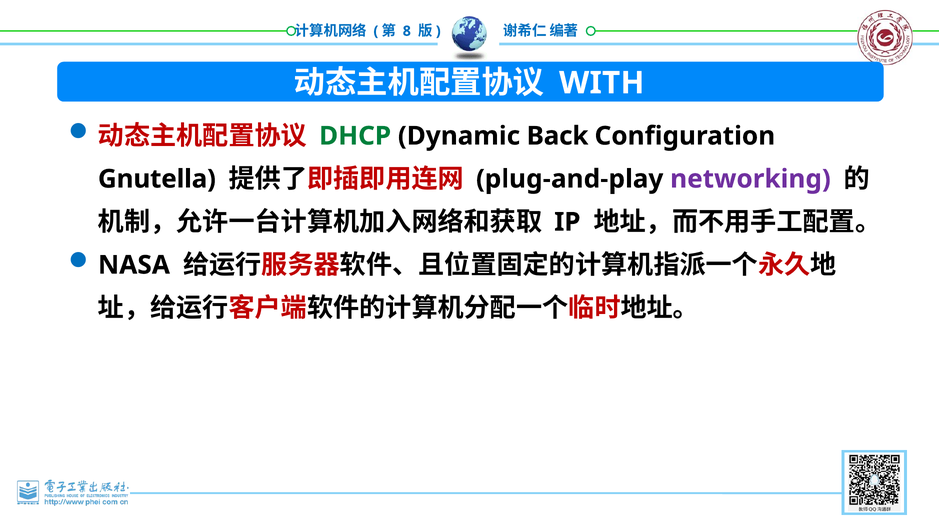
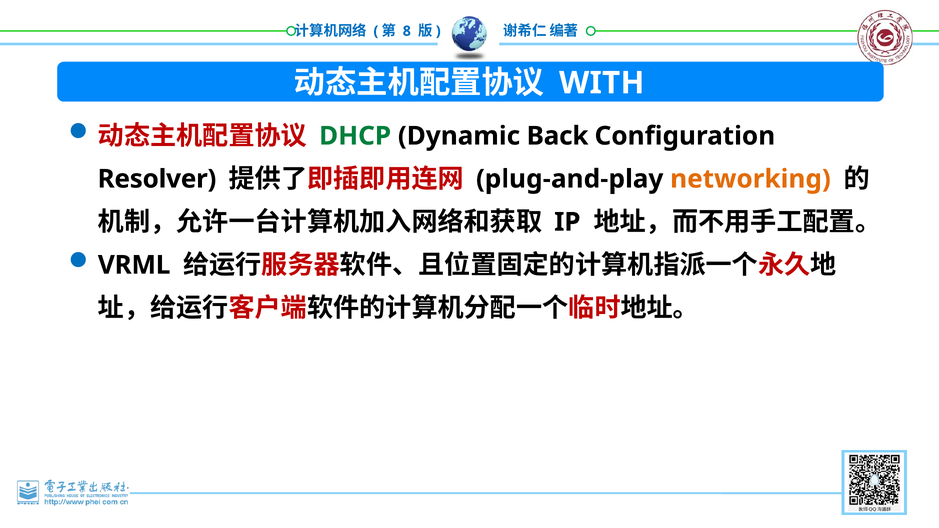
Gnutella: Gnutella -> Resolver (157, 179)
networking colour: purple -> orange (750, 179)
NASA: NASA -> VRML (134, 265)
